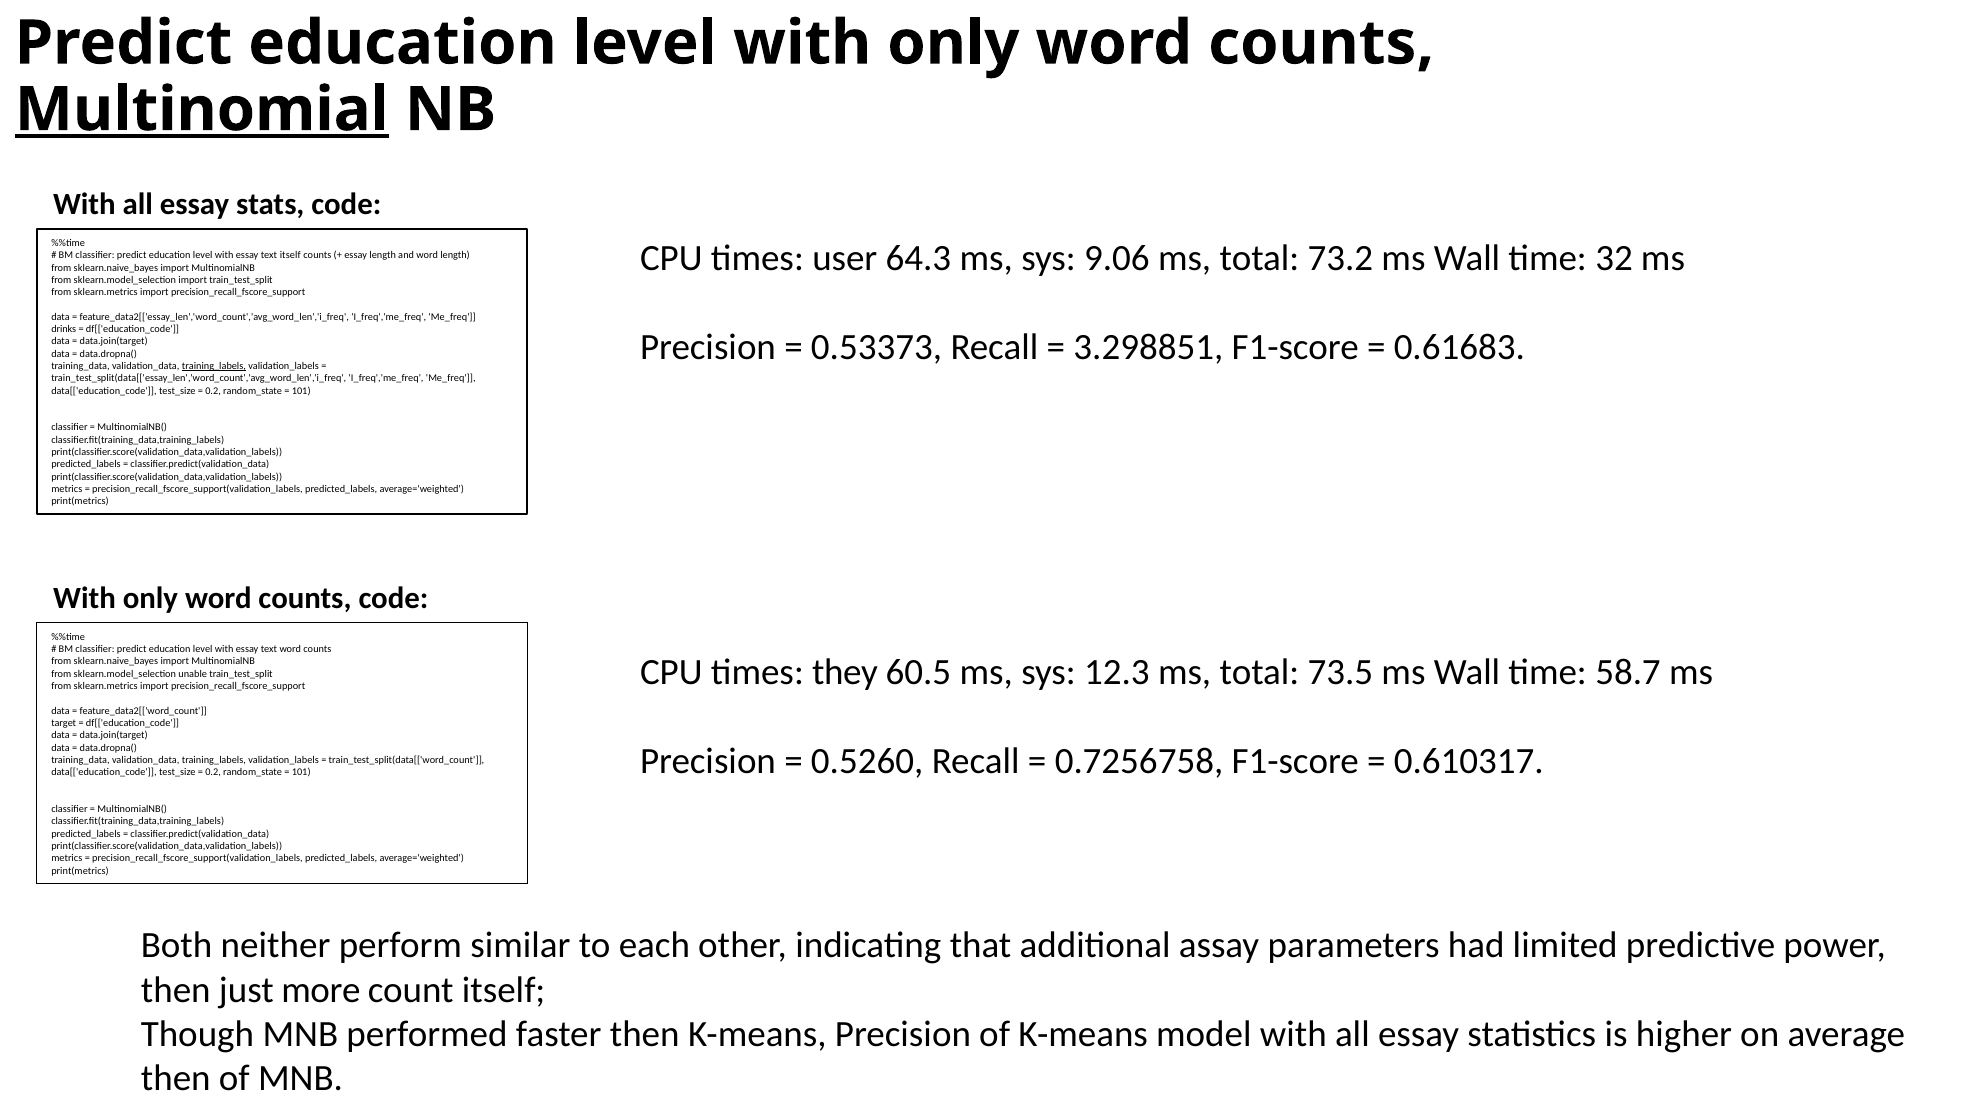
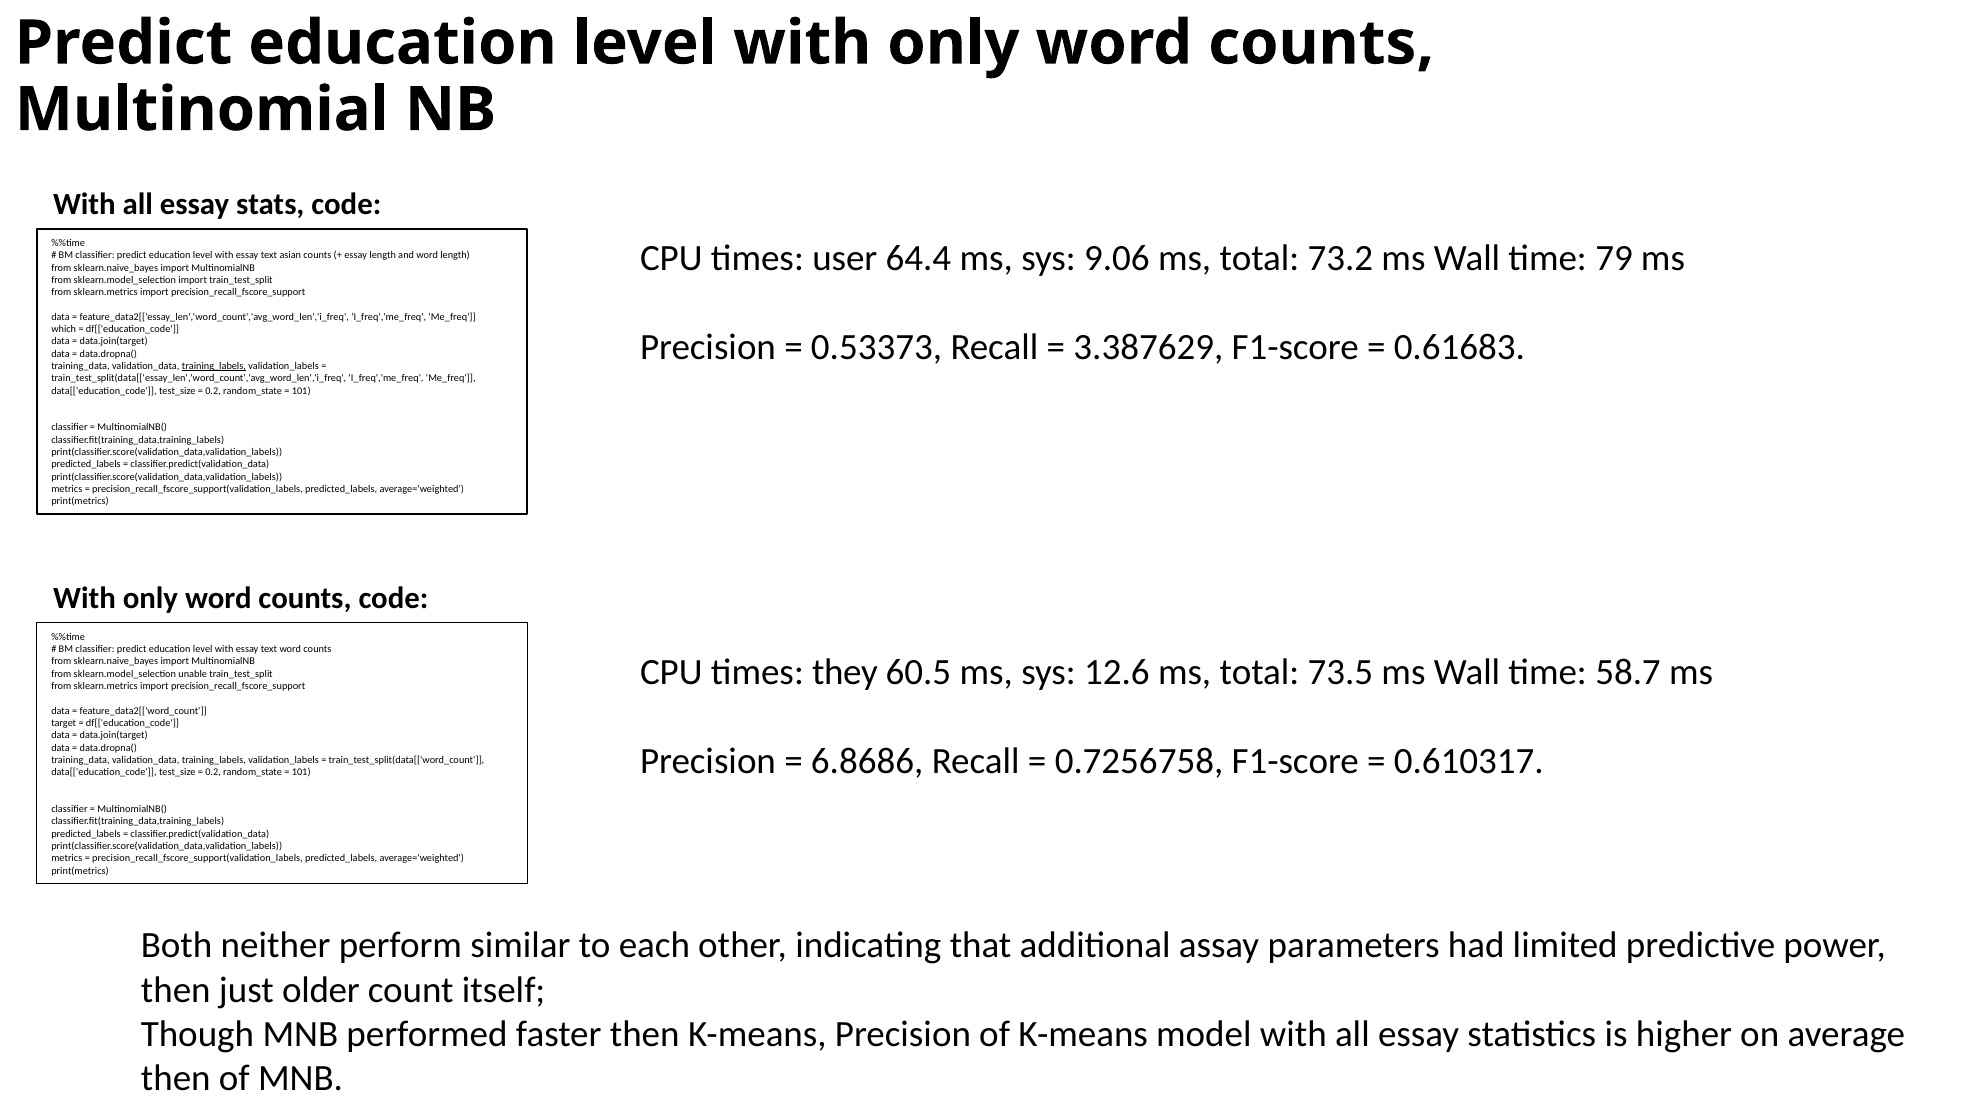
Multinomial underline: present -> none (202, 110)
64.3: 64.3 -> 64.4 (918, 258)
32: 32 -> 79 (1614, 258)
text itself: itself -> asian (290, 255)
drinks: drinks -> which (64, 329)
3.298851: 3.298851 -> 3.387629 (1148, 347)
12.3: 12.3 -> 12.6 (1117, 672)
0.5260: 0.5260 -> 6.8686 (867, 761)
more: more -> older (321, 990)
